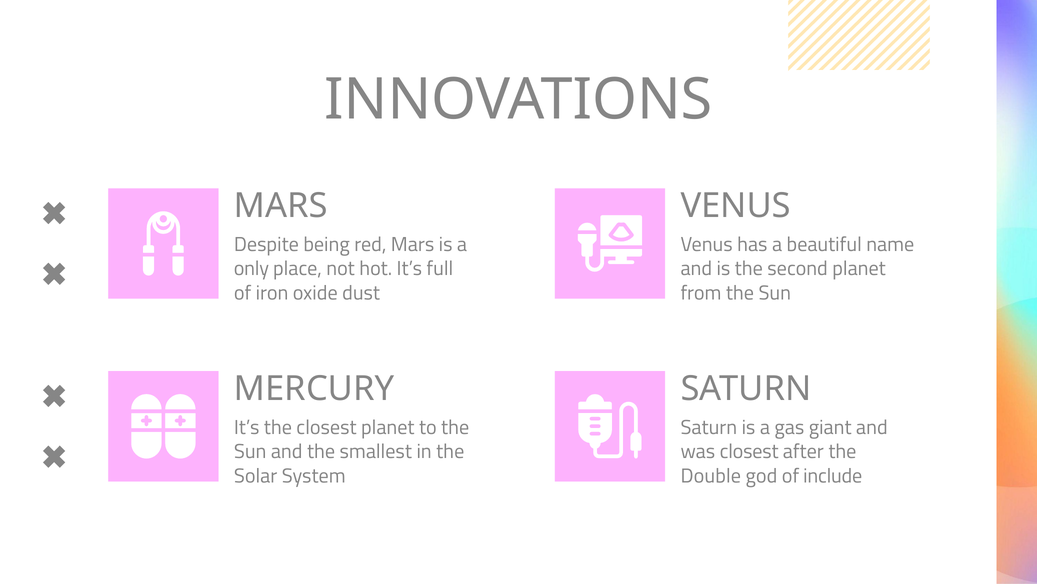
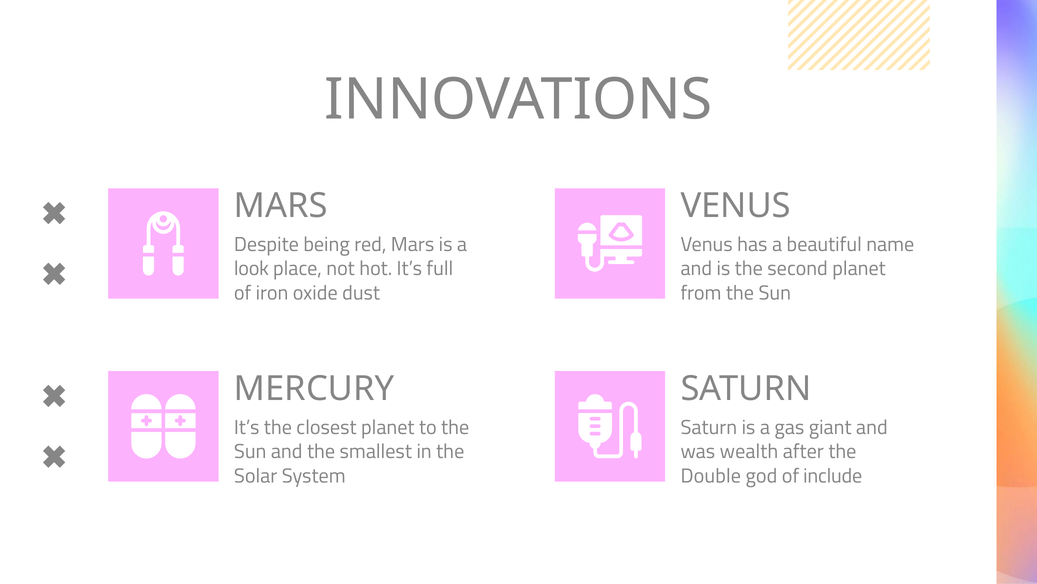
only: only -> look (251, 268)
was closest: closest -> wealth (749, 451)
